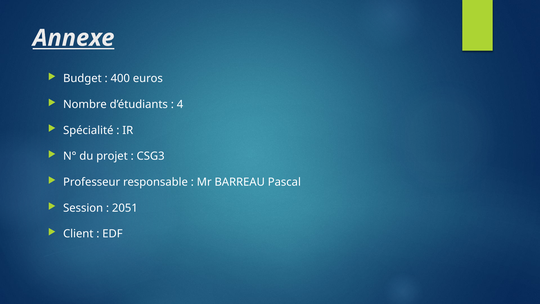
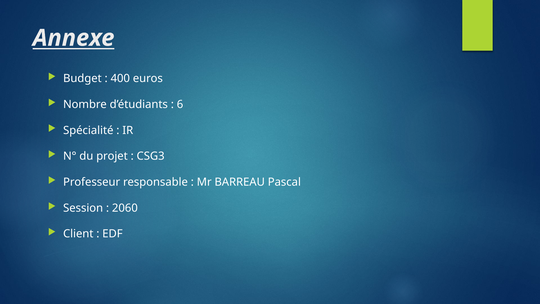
4: 4 -> 6 (180, 104)
2051: 2051 -> 2060 (125, 208)
